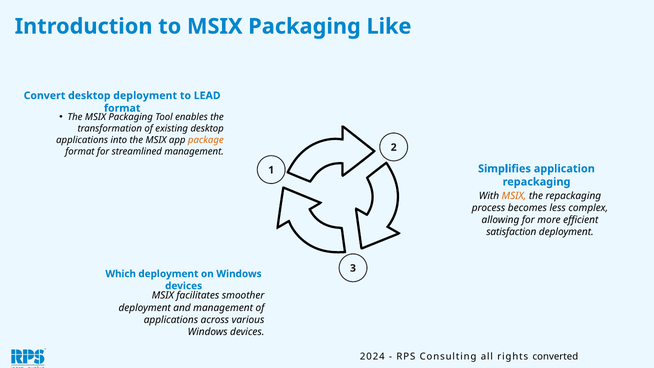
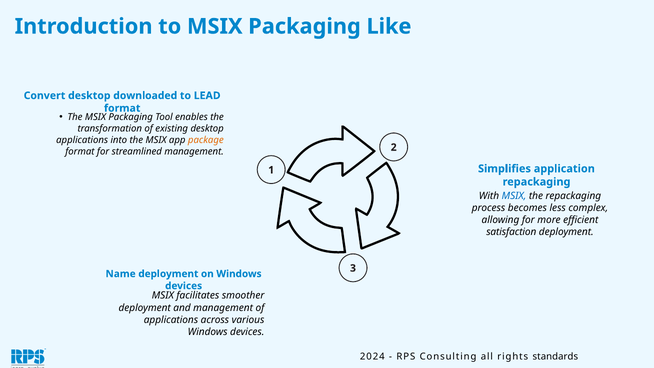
desktop deployment: deployment -> downloaded (145, 96)
MSIX colour: orange -> blue (514, 196)
Which: Which -> Name (121, 274)
converted: converted -> standards (555, 356)
